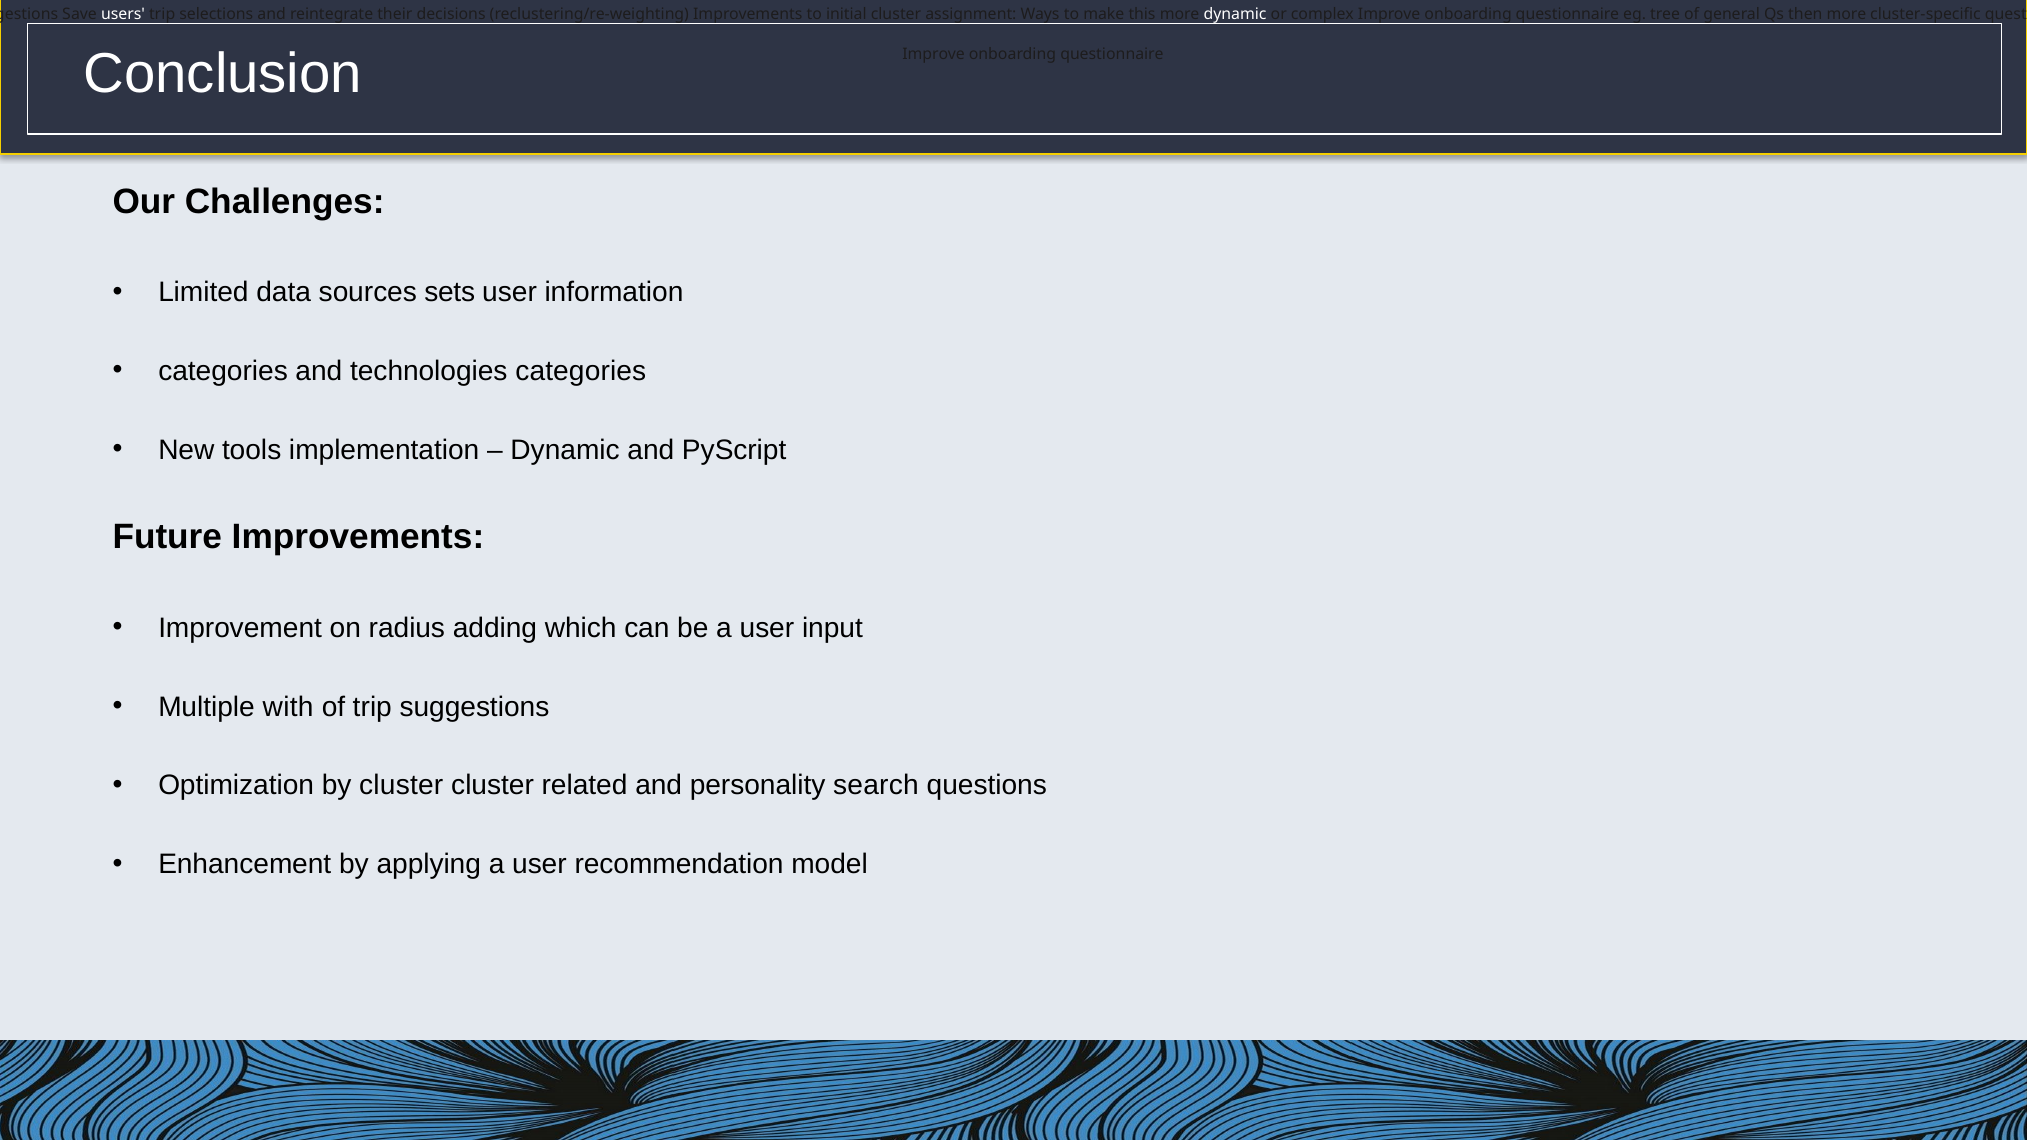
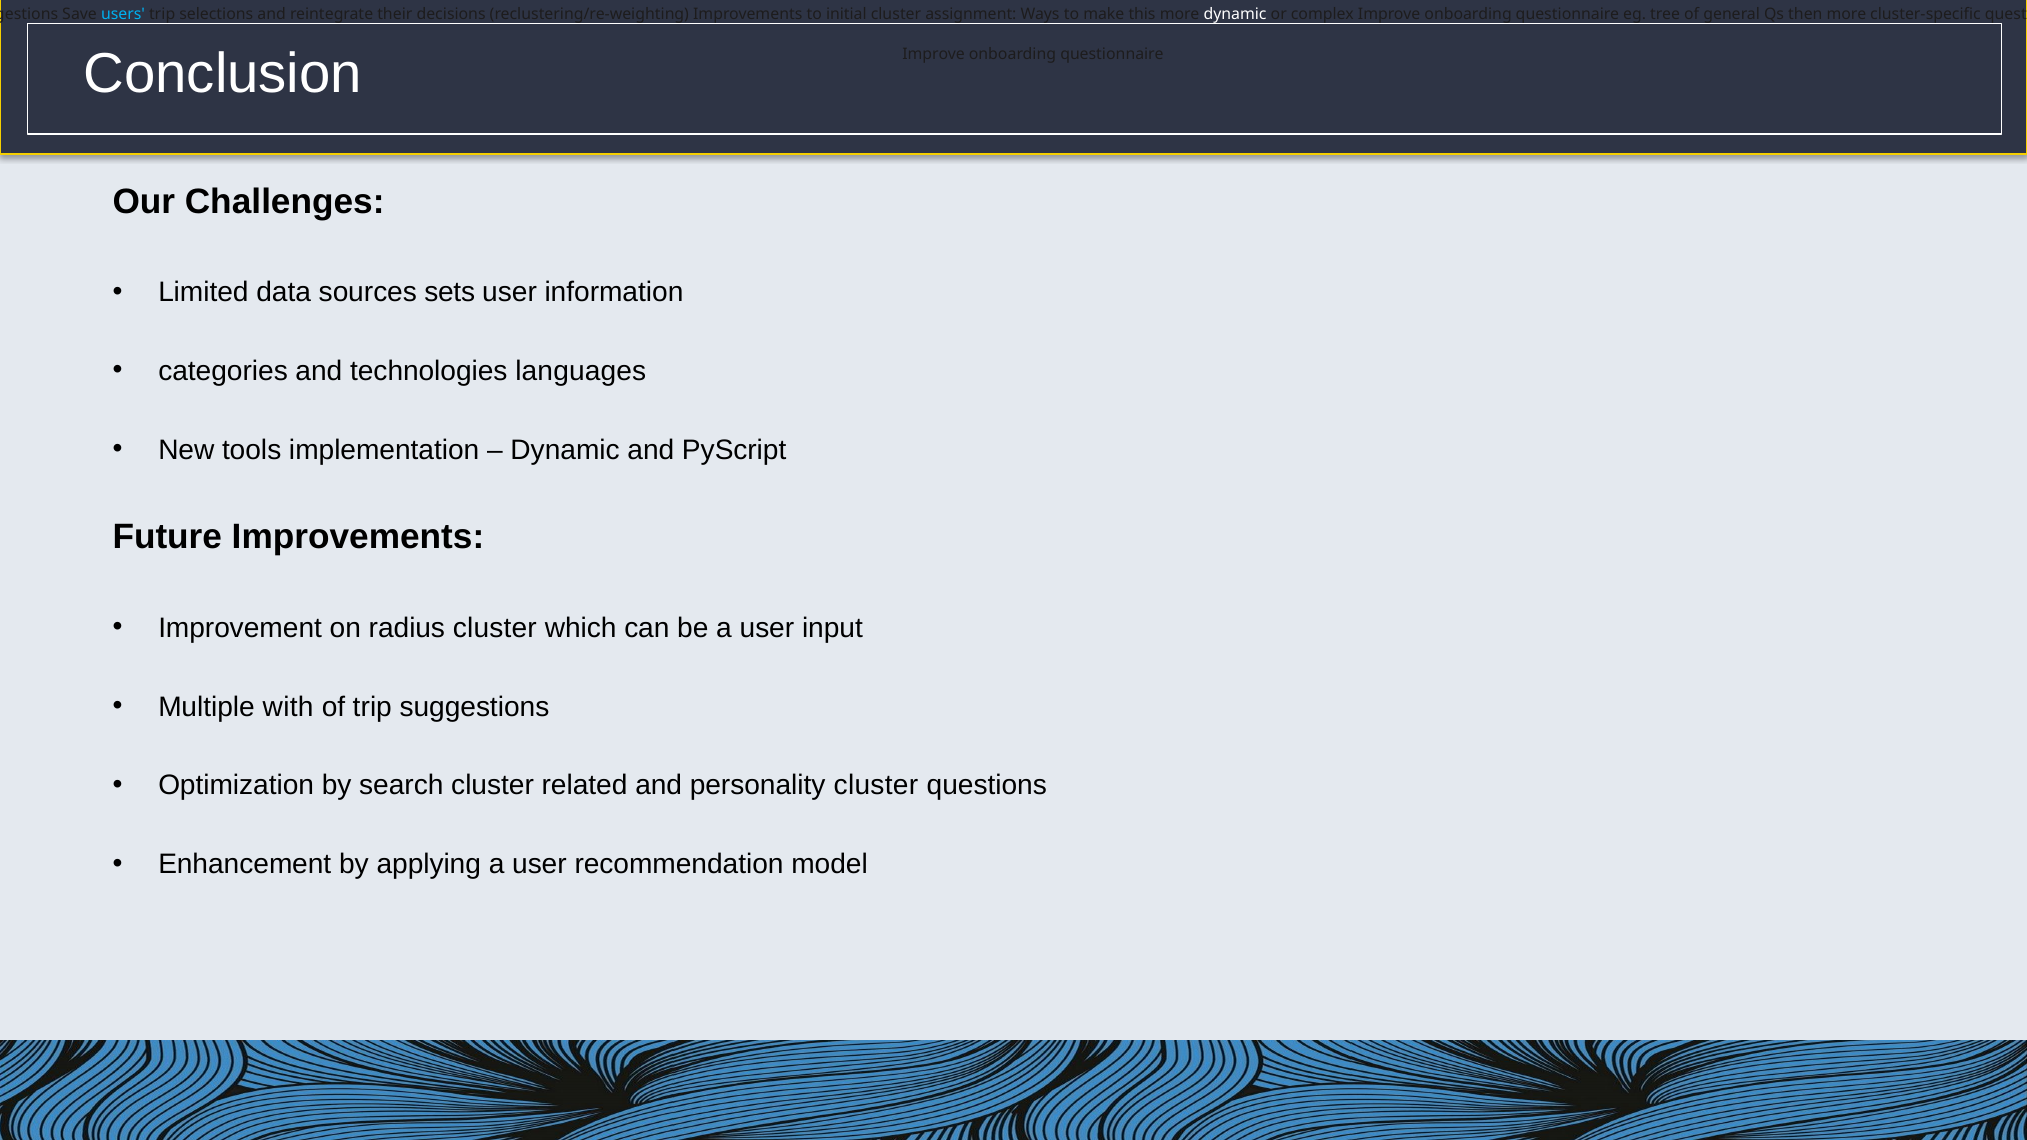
users colour: white -> light blue (123, 14)
technologies categories: categories -> languages (581, 371)
radius adding: adding -> cluster (495, 628)
by cluster: cluster -> search (401, 786)
personality search: search -> cluster (876, 786)
